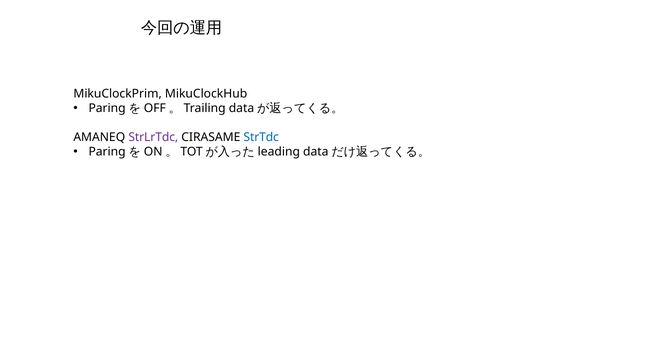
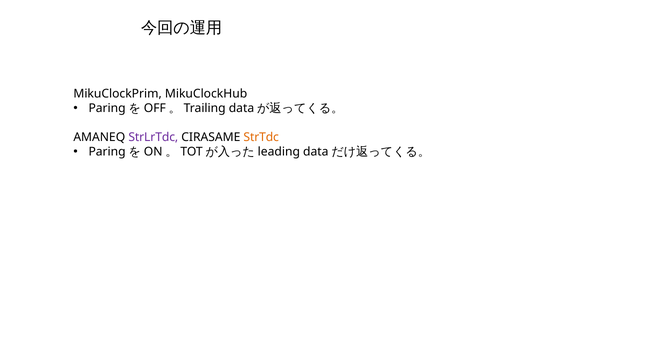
StrTdc colour: blue -> orange (261, 137)
